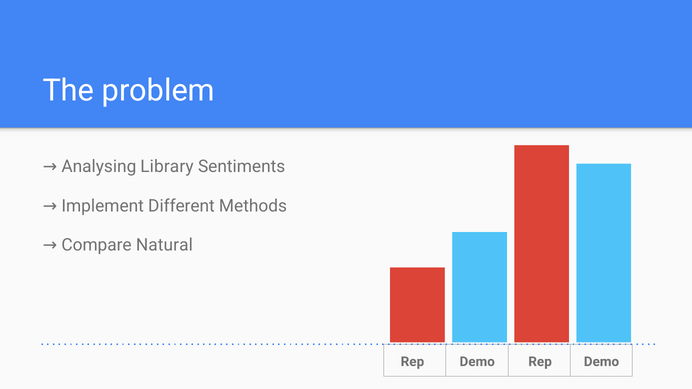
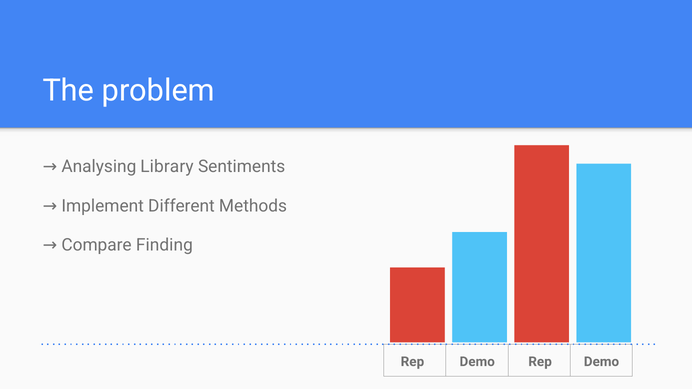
Natural: Natural -> Finding (164, 245)
